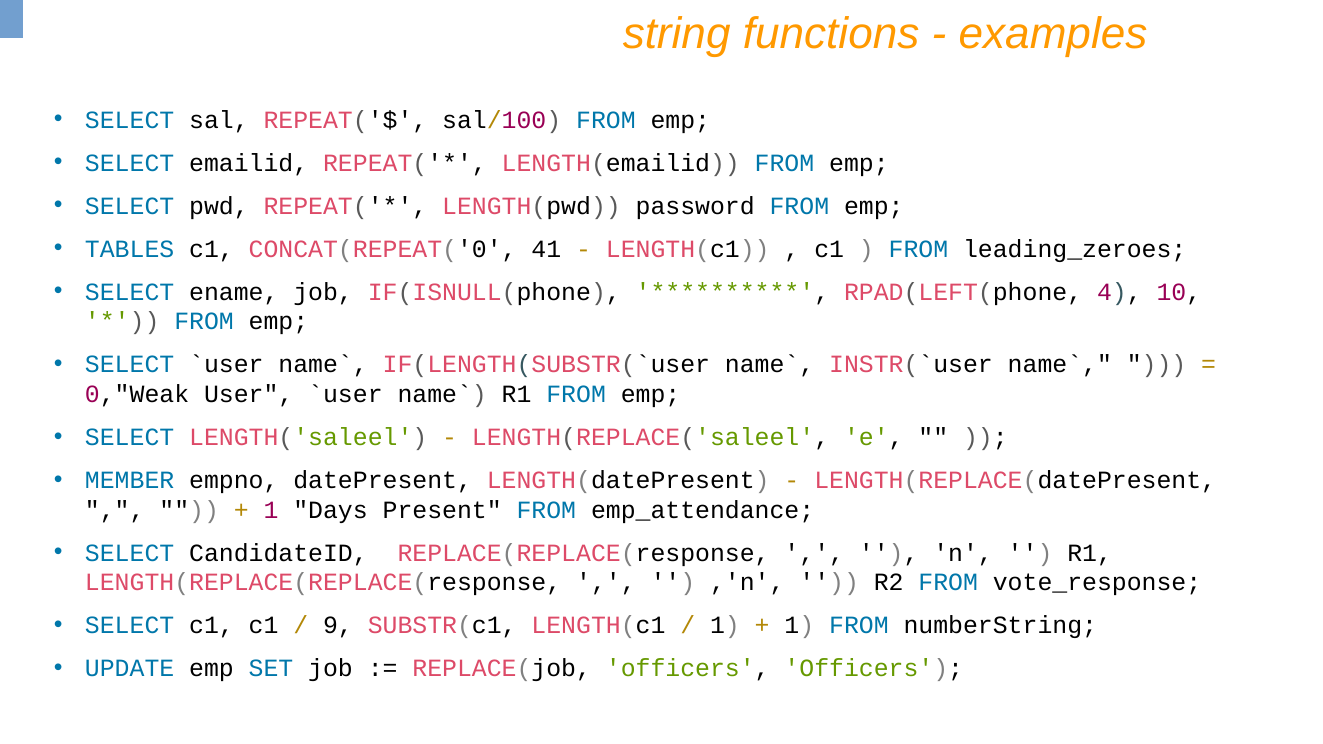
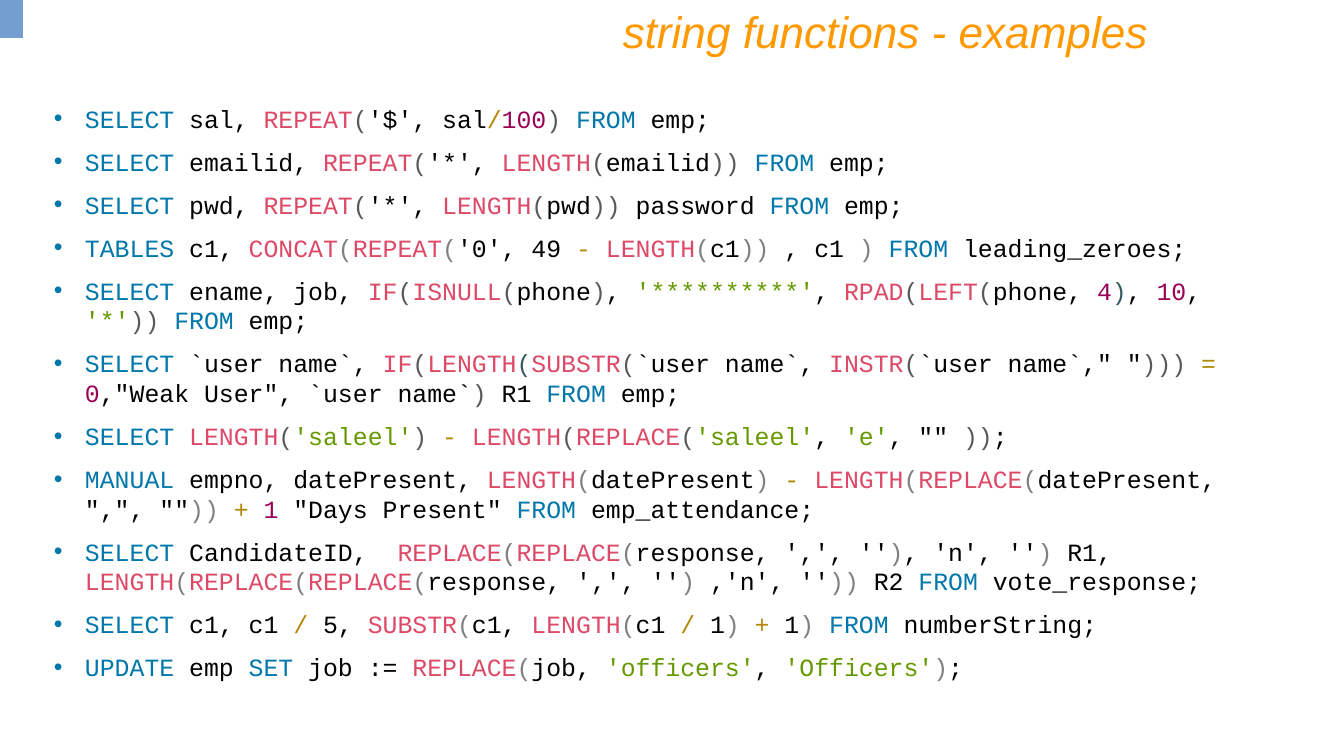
41: 41 -> 49 (546, 249)
MEMBER: MEMBER -> MANUAL (130, 480)
9: 9 -> 5 (338, 626)
